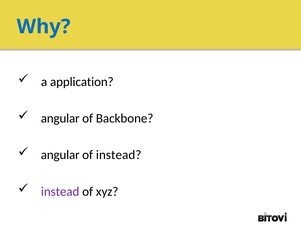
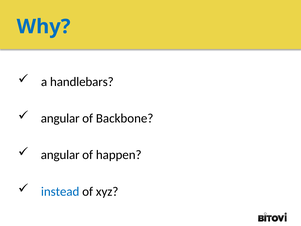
application: application -> handlebars (82, 82)
of instead: instead -> happen (119, 155)
instead colour: purple -> blue (60, 191)
